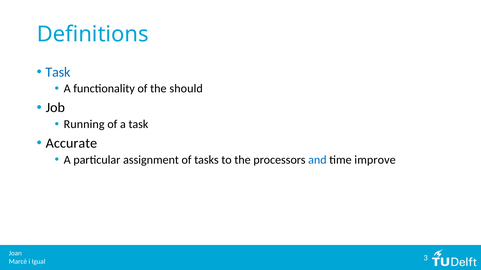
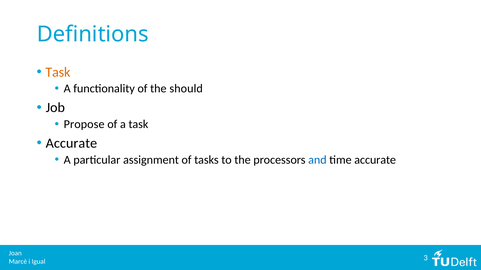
Task colour: blue -> orange (58, 72)
Running: Running -> Propose (84, 124)
time improve: improve -> accurate (375, 160)
